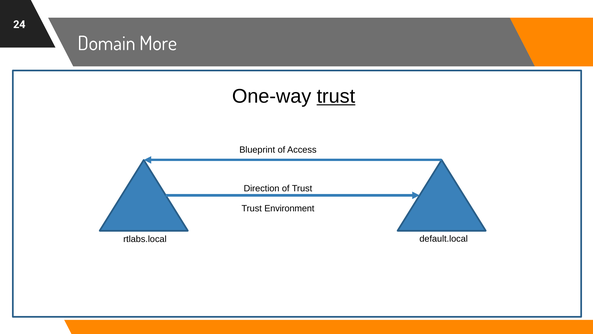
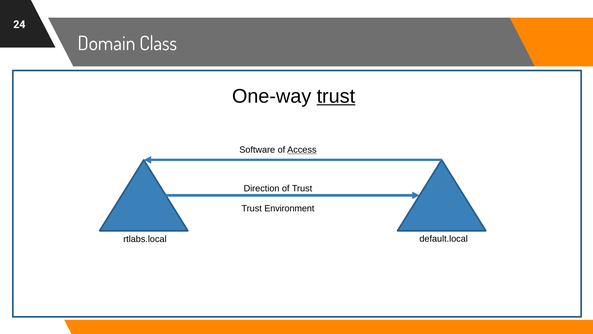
More: More -> Class (158, 44)
Blueprint: Blueprint -> Software (257, 150)
Access underline: none -> present (302, 150)
